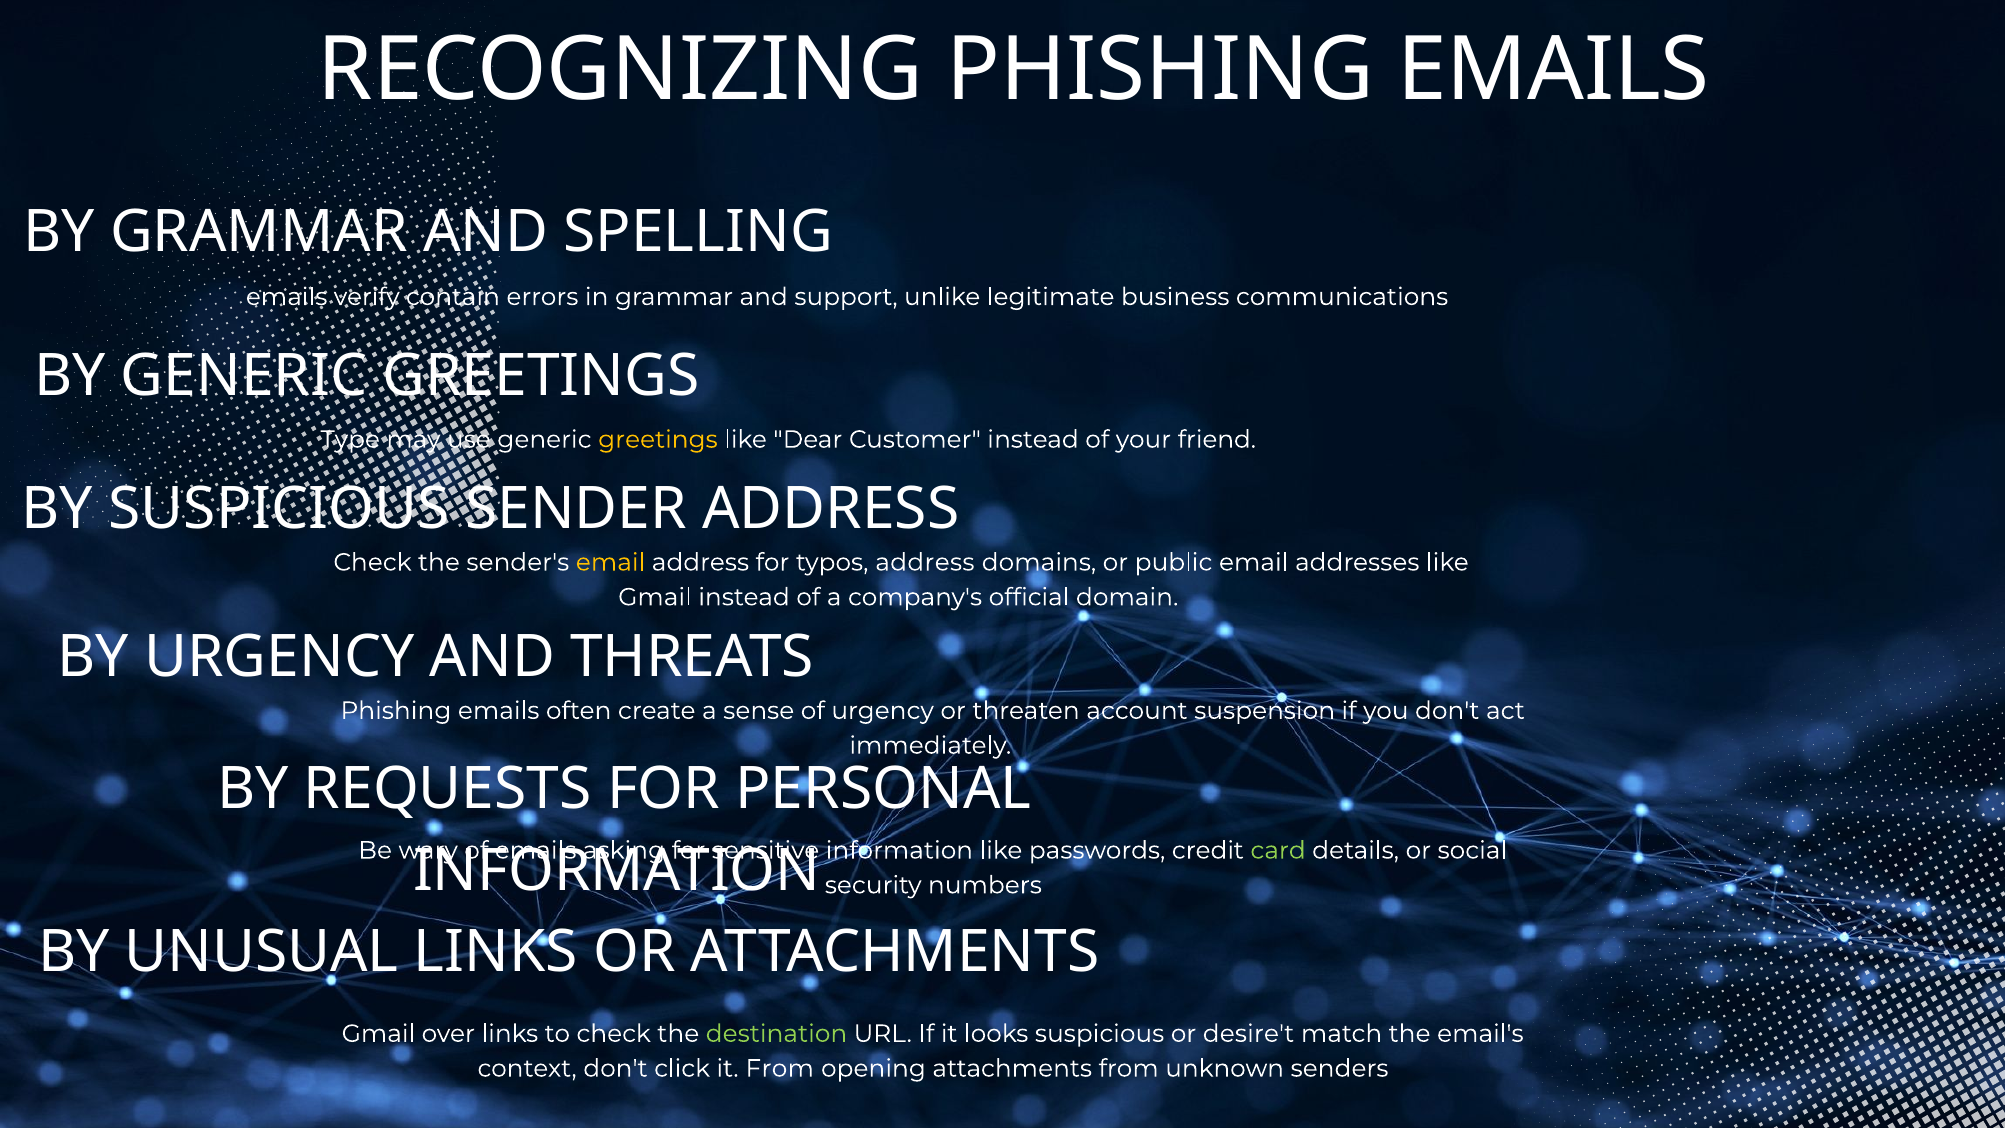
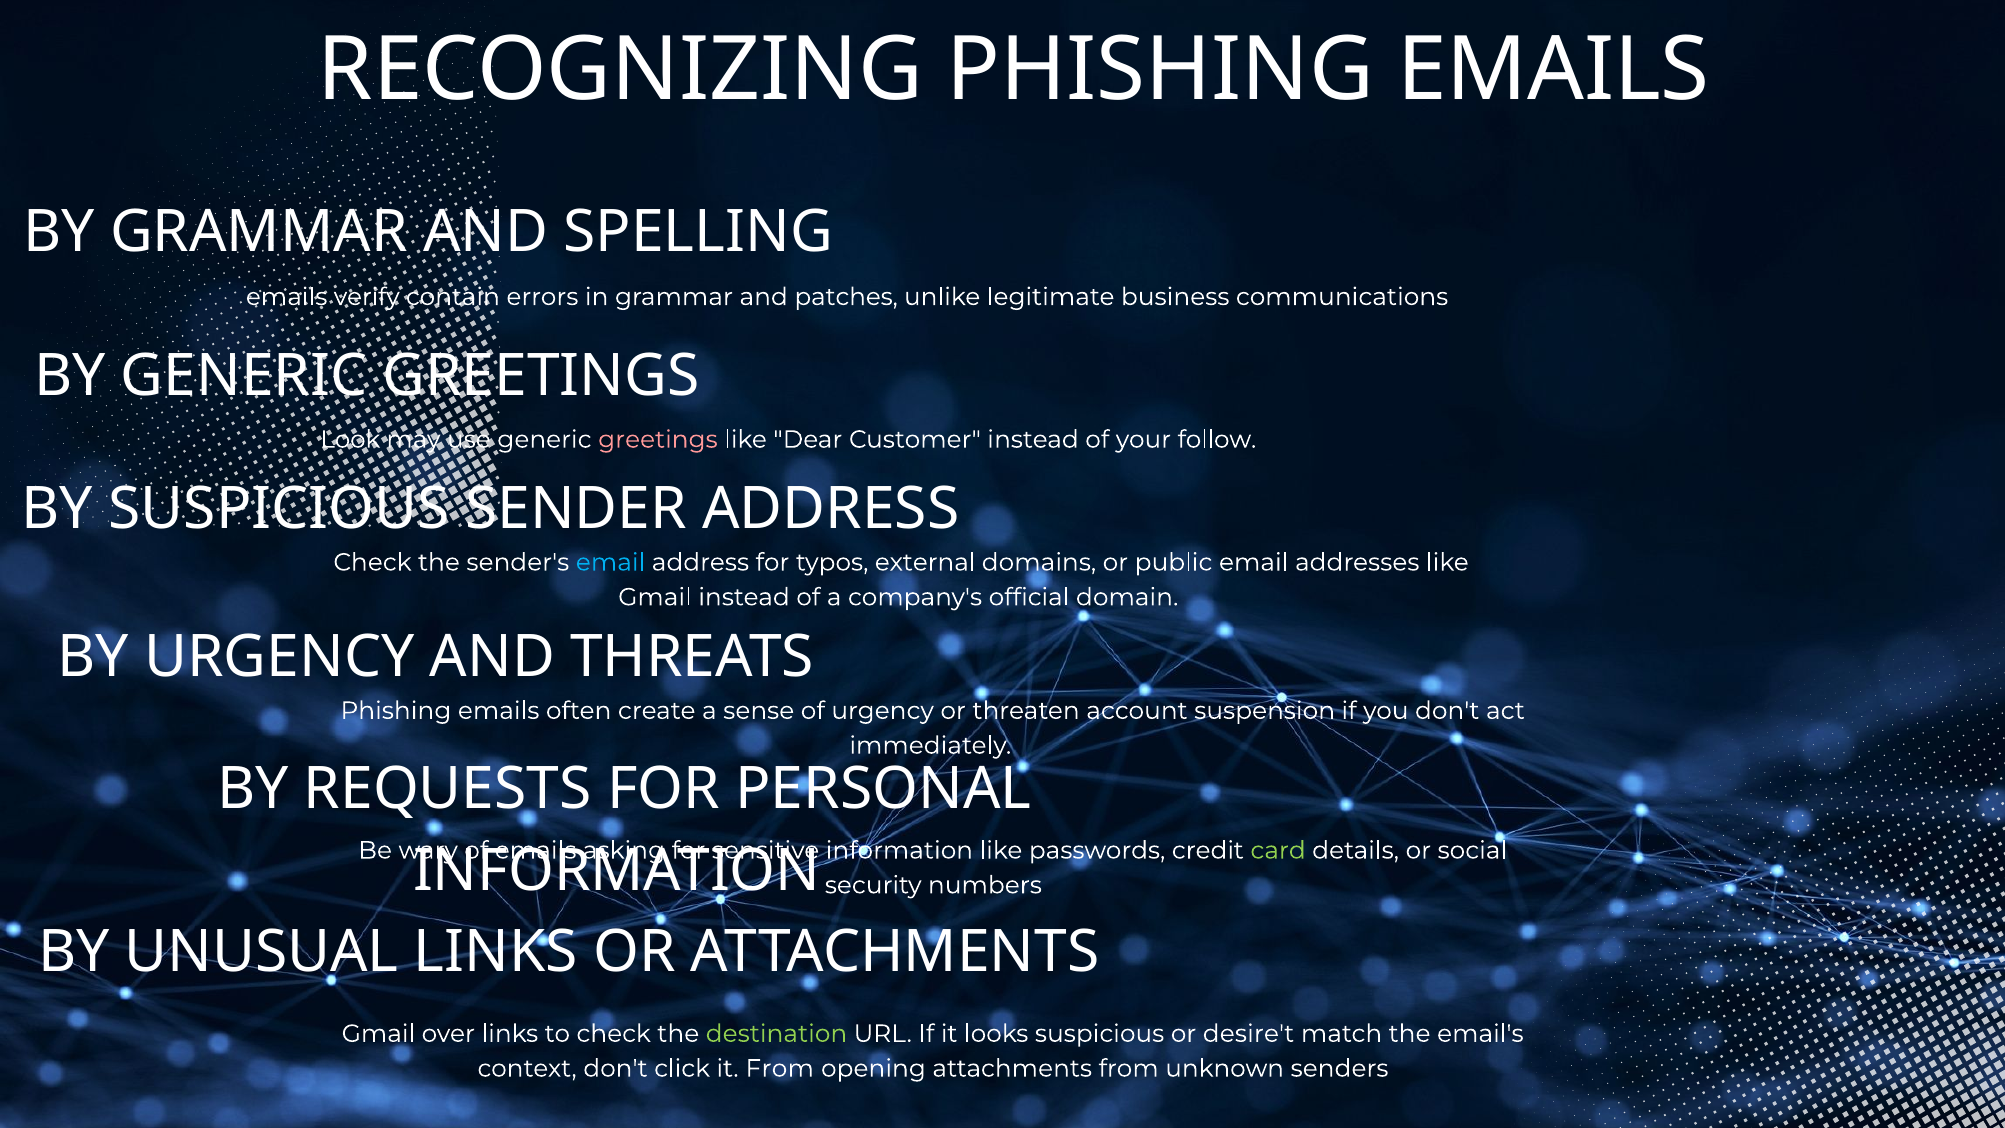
support: support -> patches (846, 297)
Type: Type -> Look (350, 439)
greetings colour: yellow -> pink (658, 439)
friend: friend -> follow (1217, 439)
email colour: yellow -> light blue (611, 562)
typos address: address -> external (925, 562)
